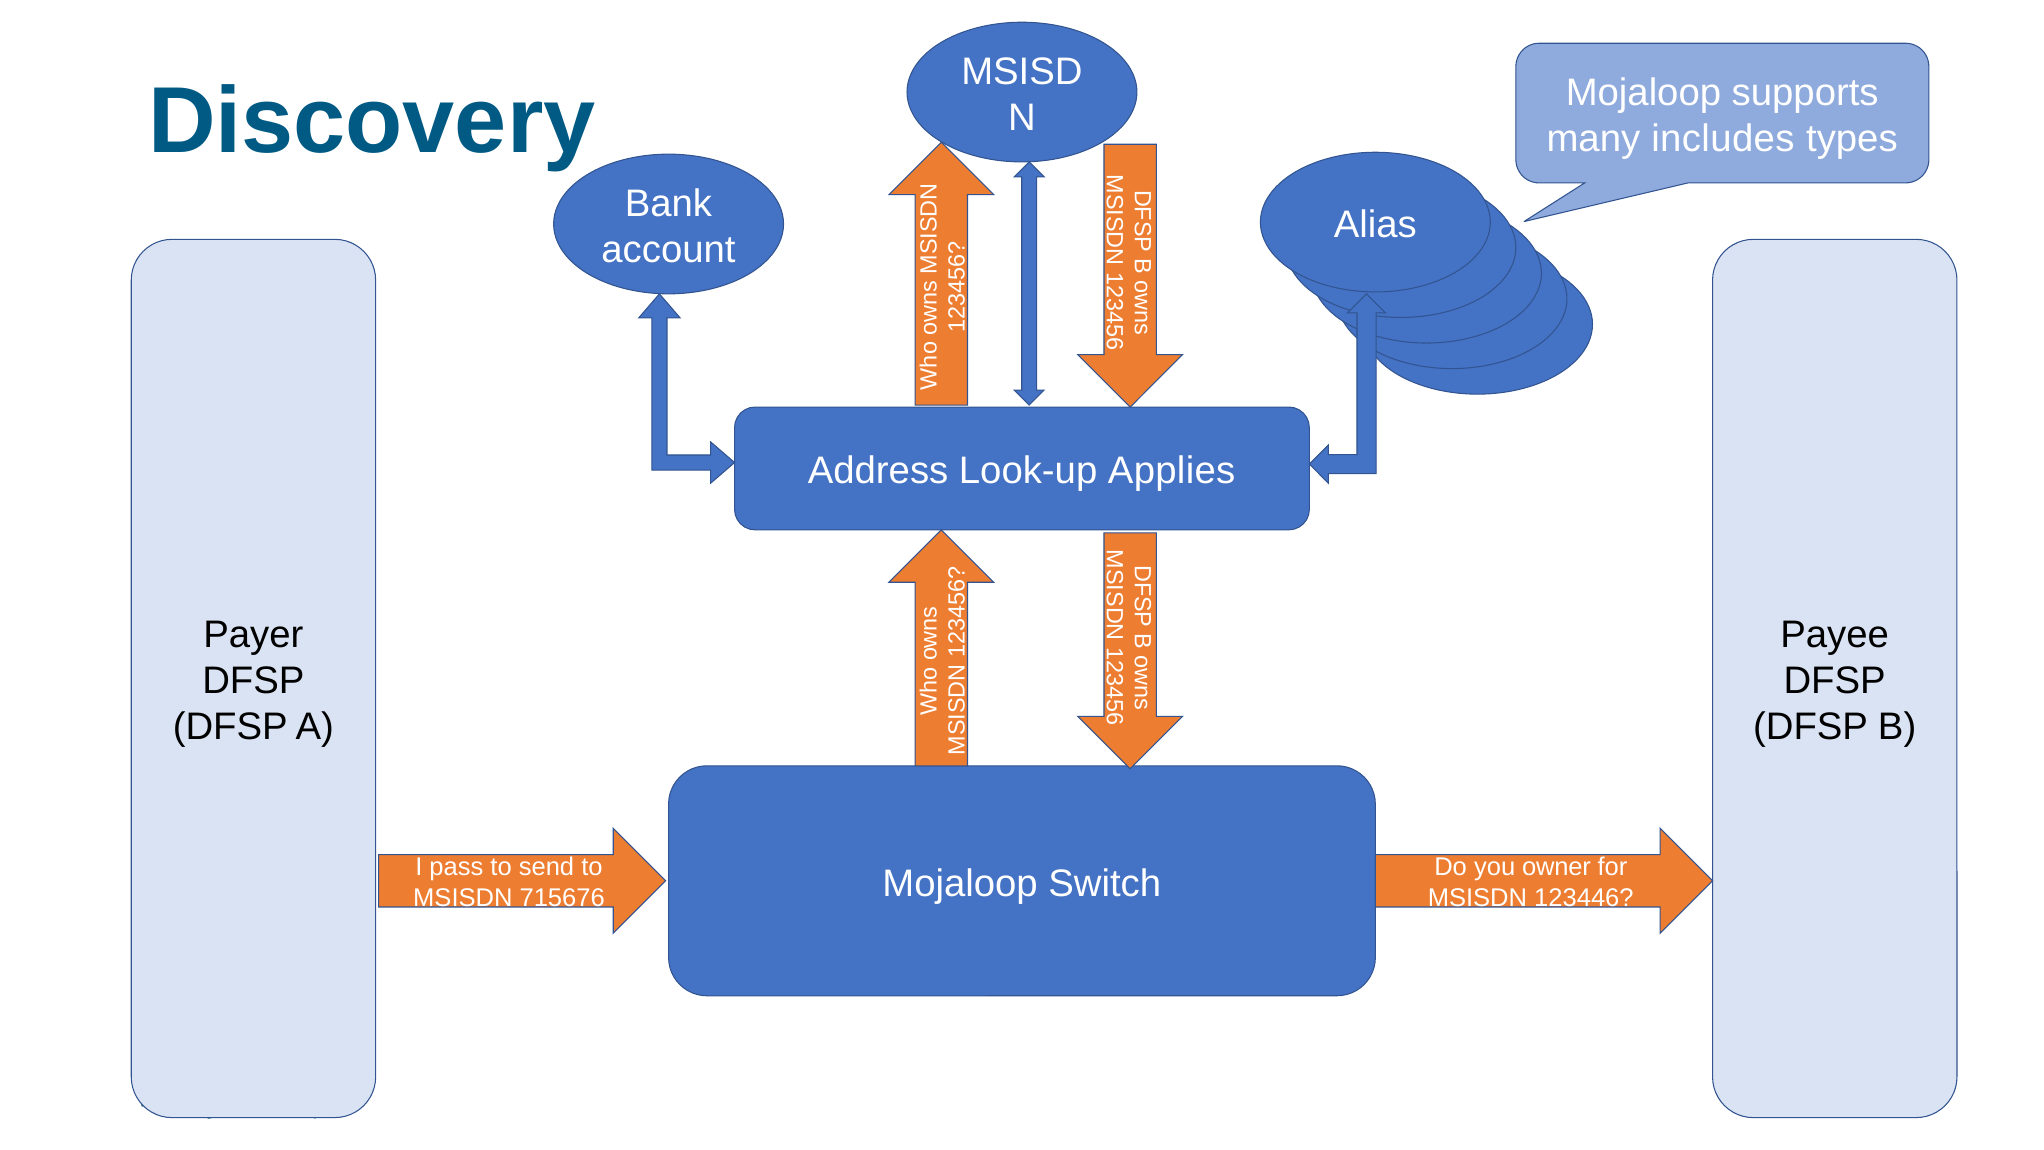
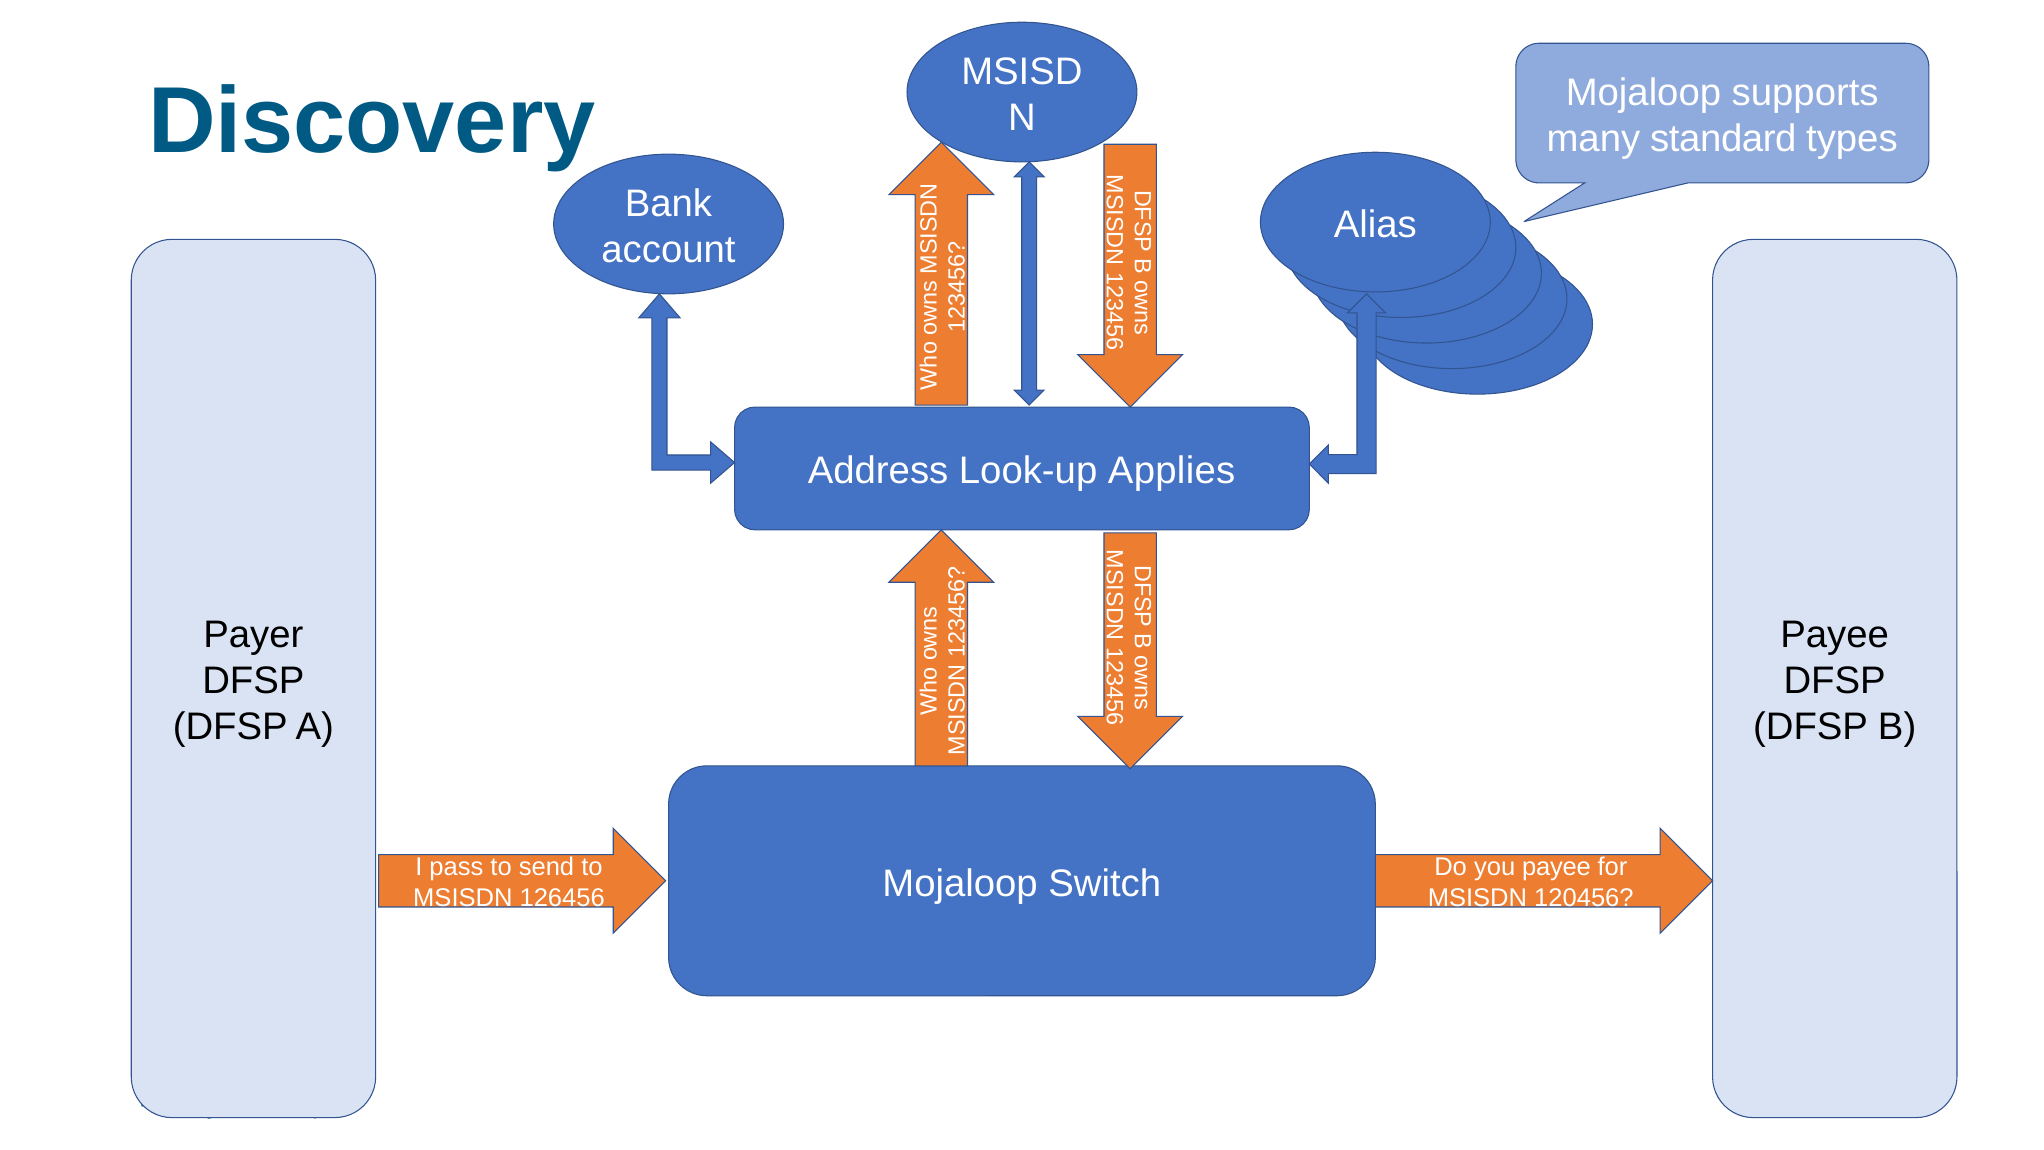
includes: includes -> standard (1723, 139)
you owner: owner -> payee (1557, 867)
715676: 715676 -> 126456 (562, 898)
123446: 123446 -> 120456 (1584, 898)
